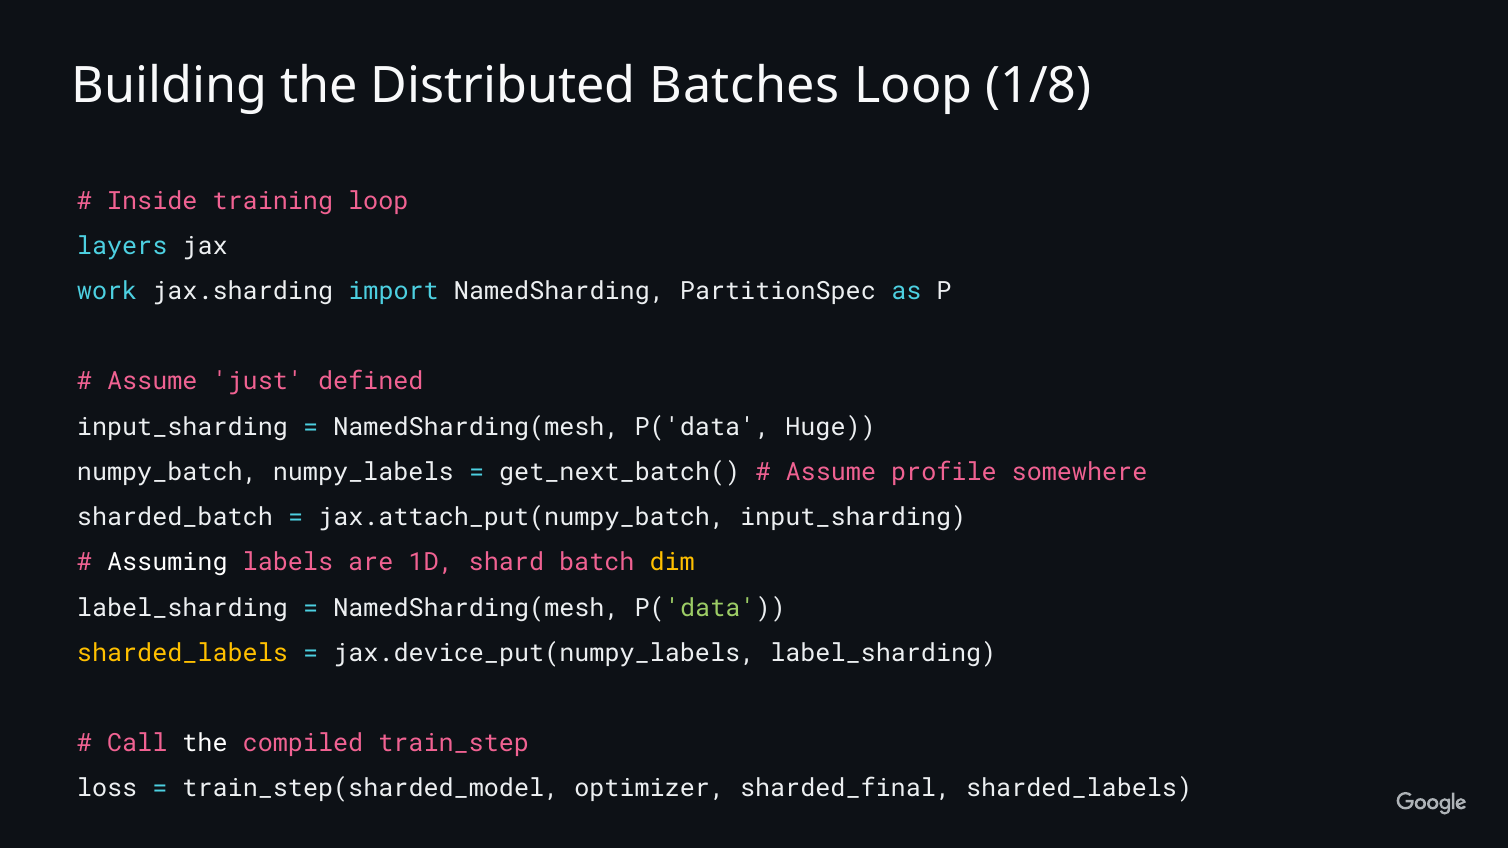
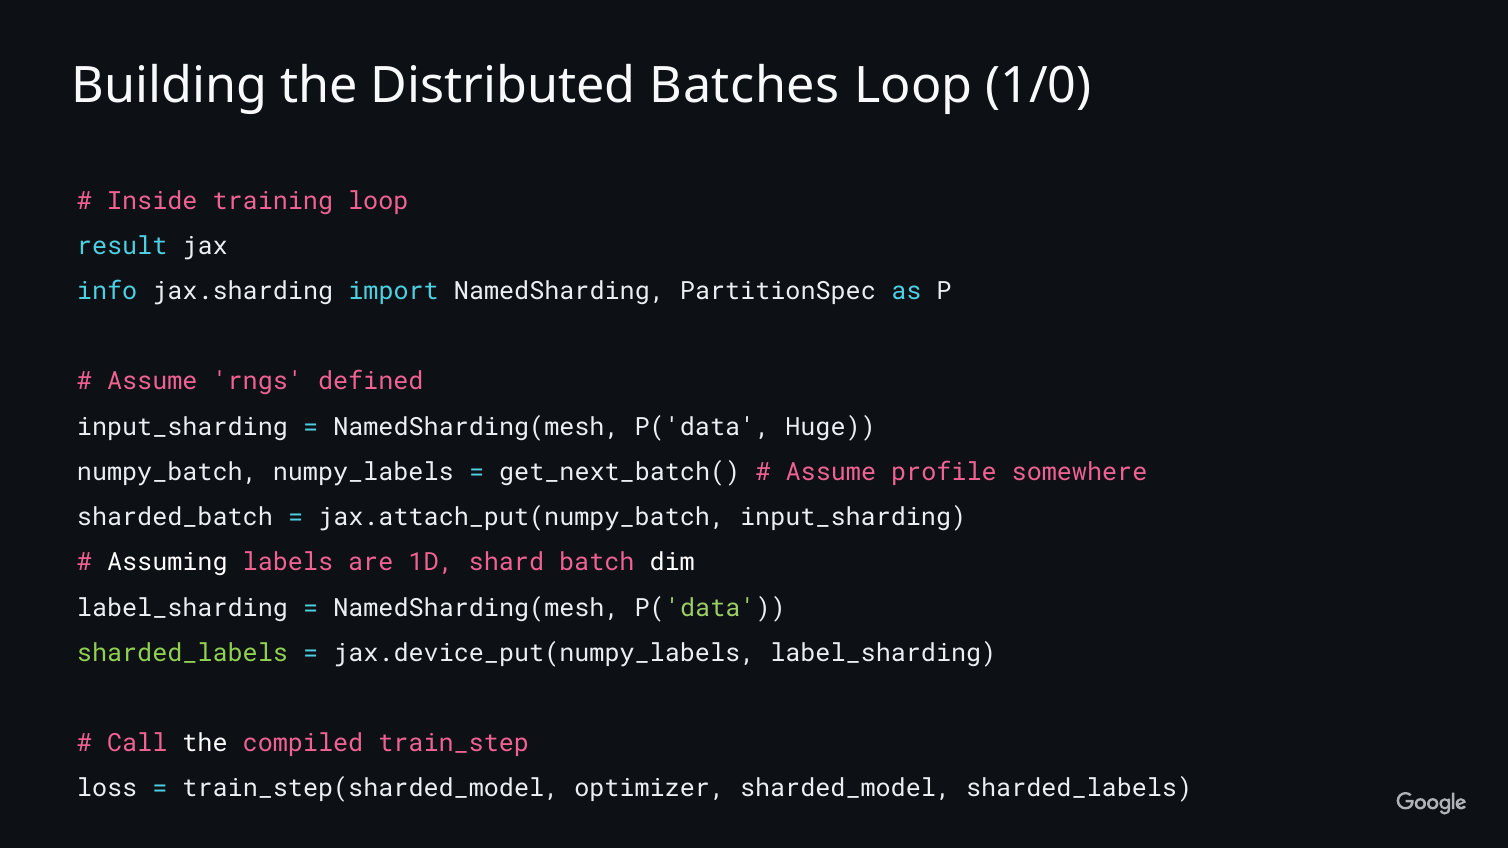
1/8: 1/8 -> 1/0 (1039, 86)
layers: layers -> result (122, 246)
work: work -> info (107, 291)
just: just -> rngs (258, 382)
dim colour: yellow -> white (672, 563)
sharded_labels colour: yellow -> light green (182, 653)
sharded_final: sharded_final -> sharded_model (846, 789)
